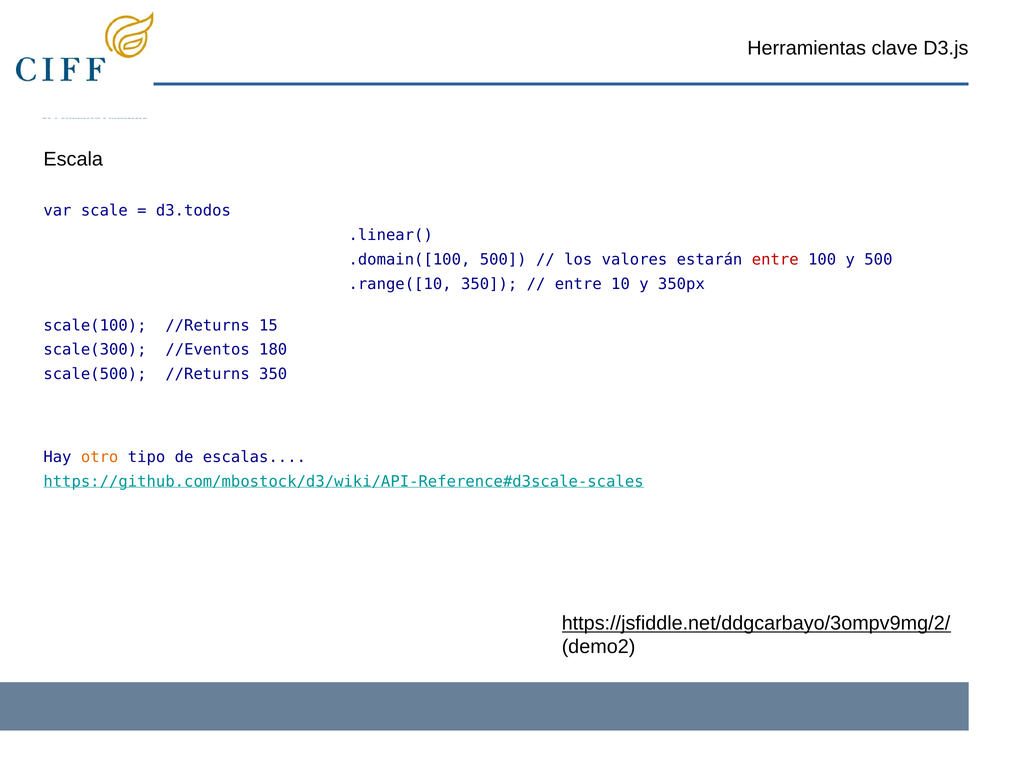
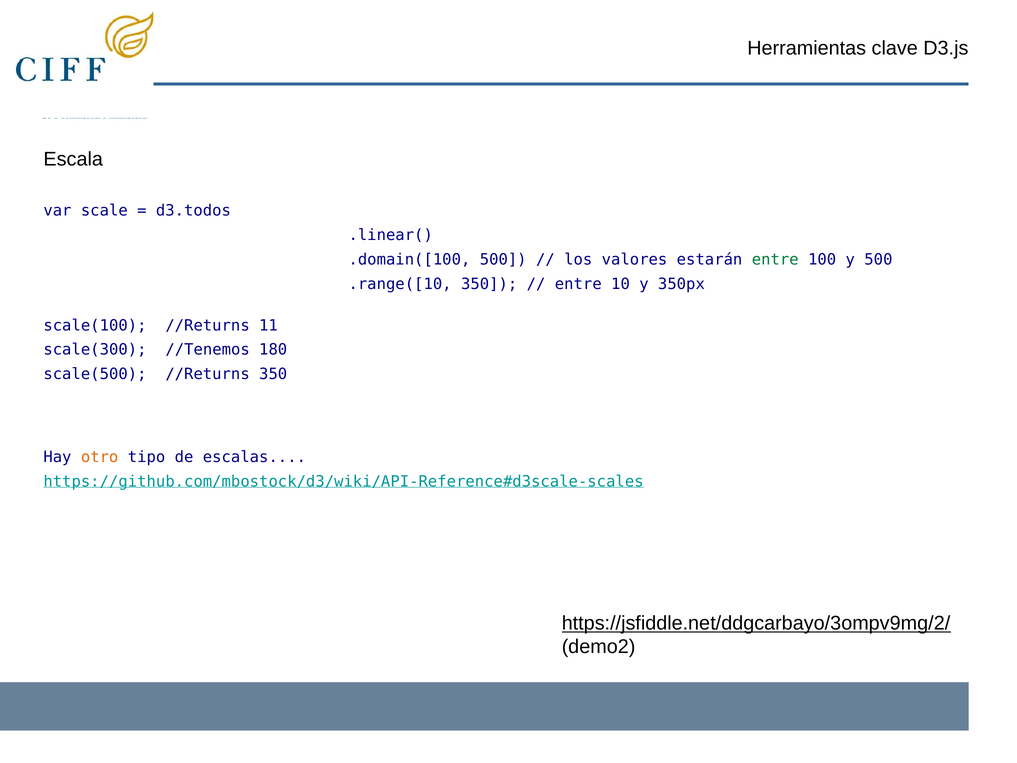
entre colour: red -> green (775, 259)
15: 15 -> 11 (268, 325)
//Eventos: //Eventos -> //Tenemos (208, 350)
